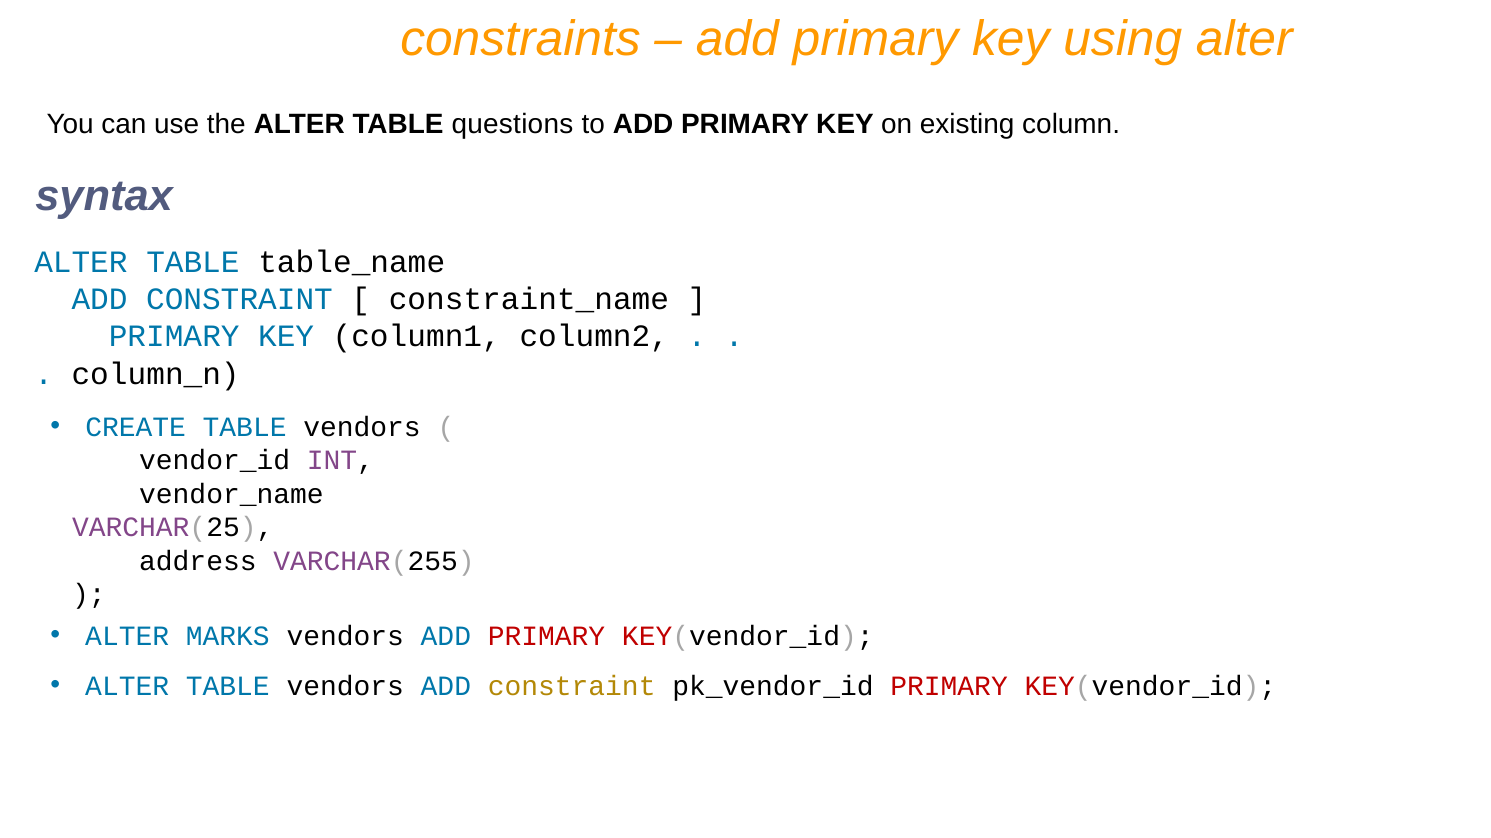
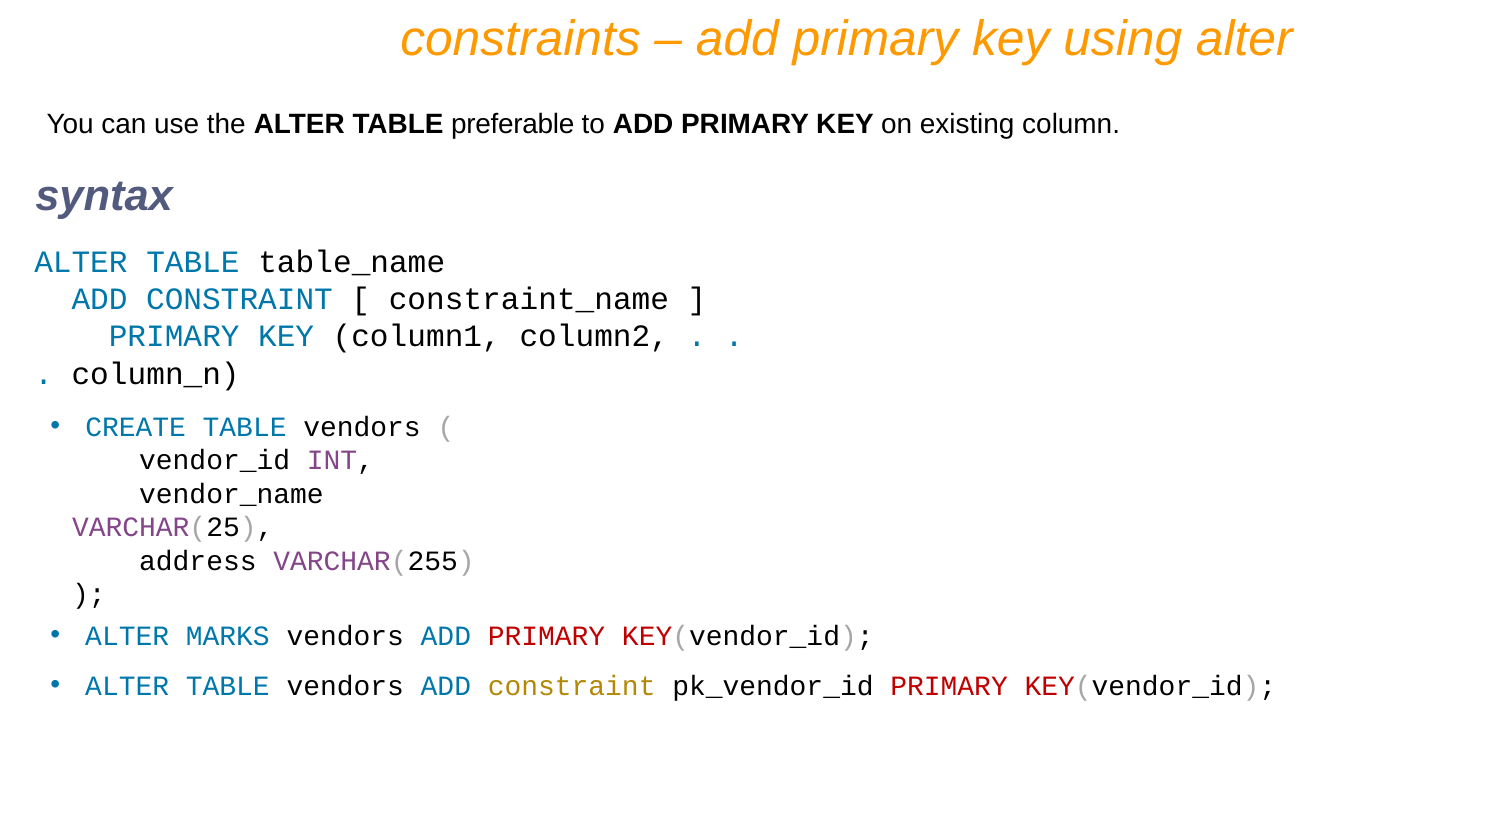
questions: questions -> preferable (513, 124)
